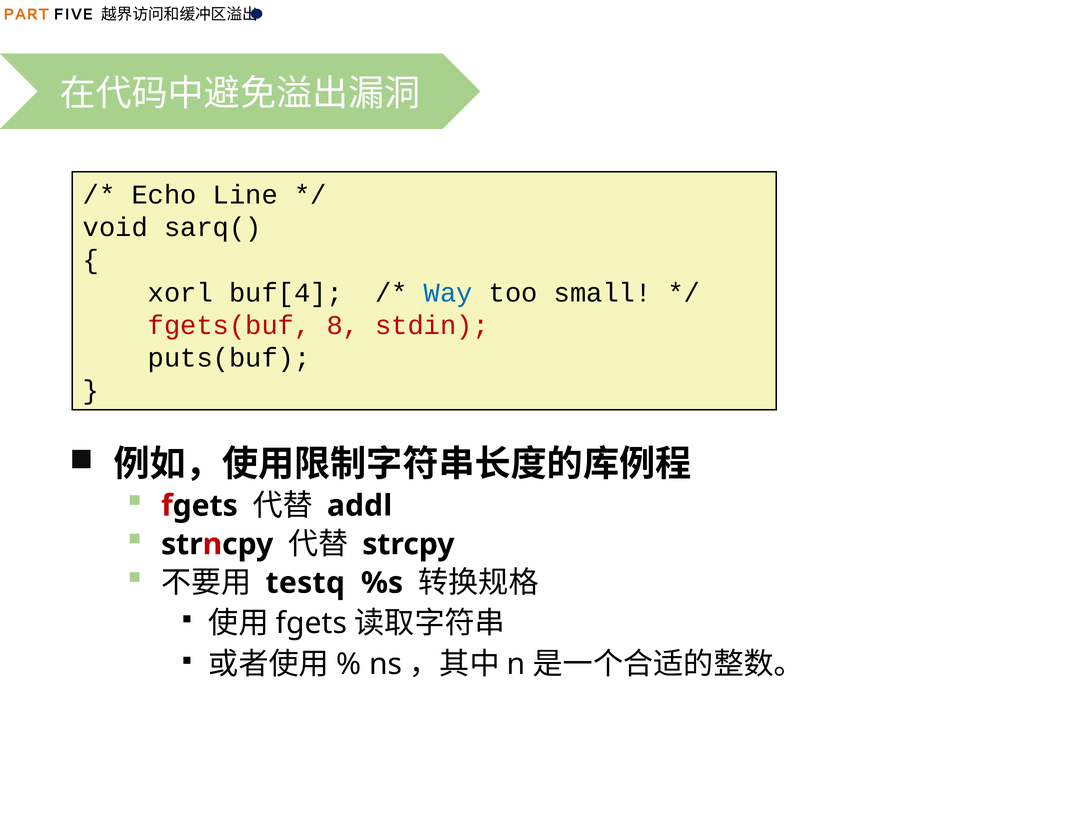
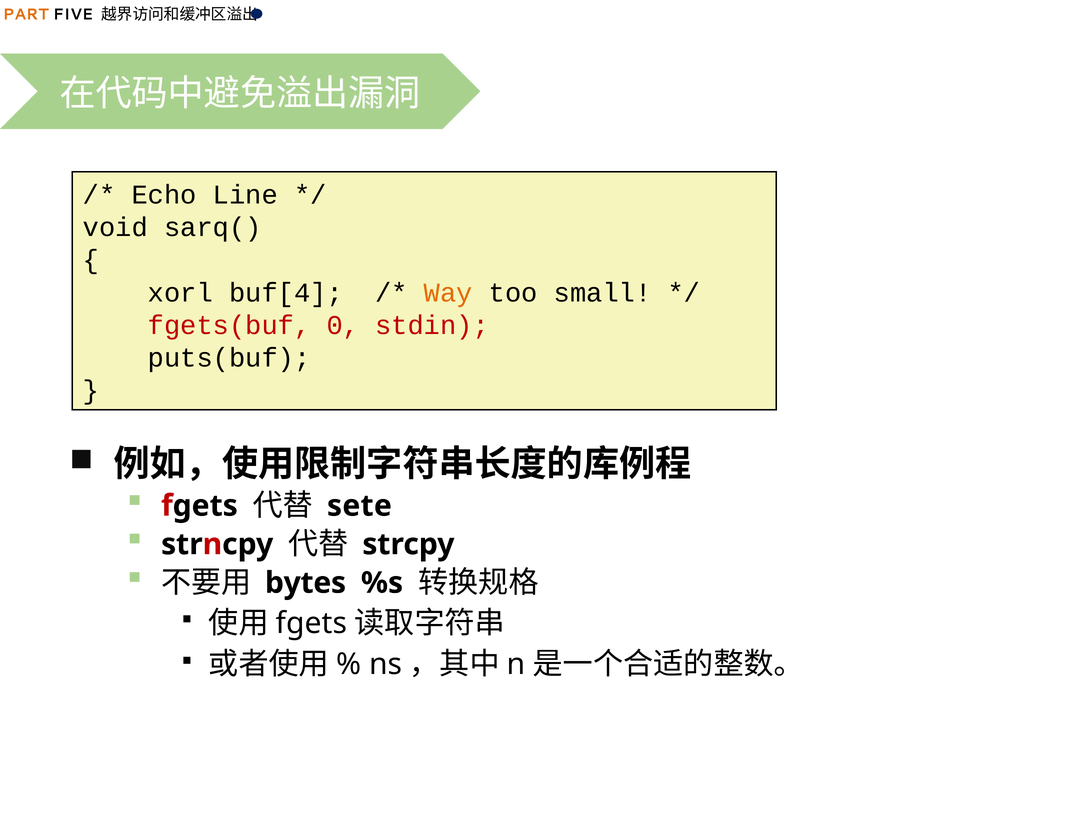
Way colour: blue -> orange (448, 292)
8: 8 -> 0 (343, 325)
addl: addl -> sete (359, 505)
testq: testq -> bytes (306, 582)
